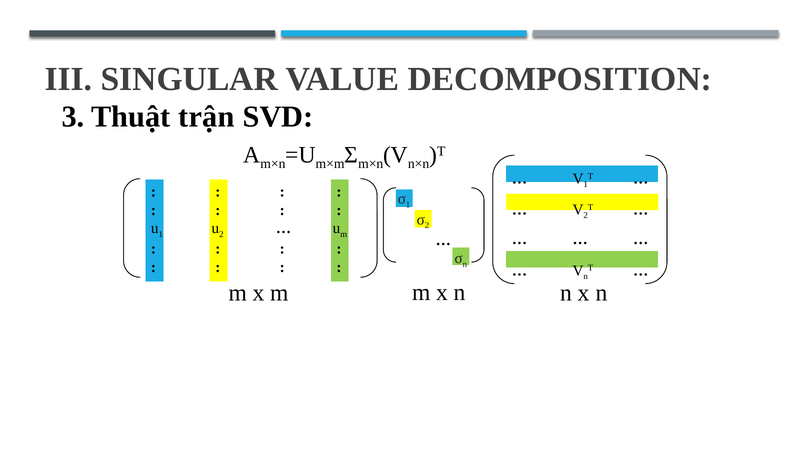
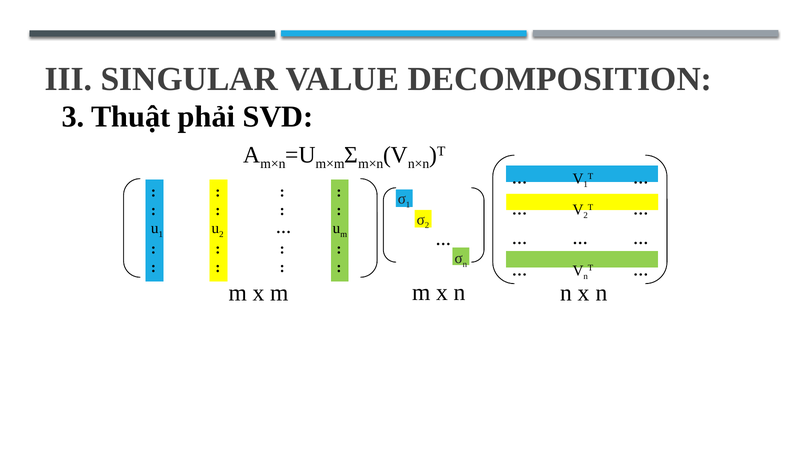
trận: trận -> phải (207, 117)
